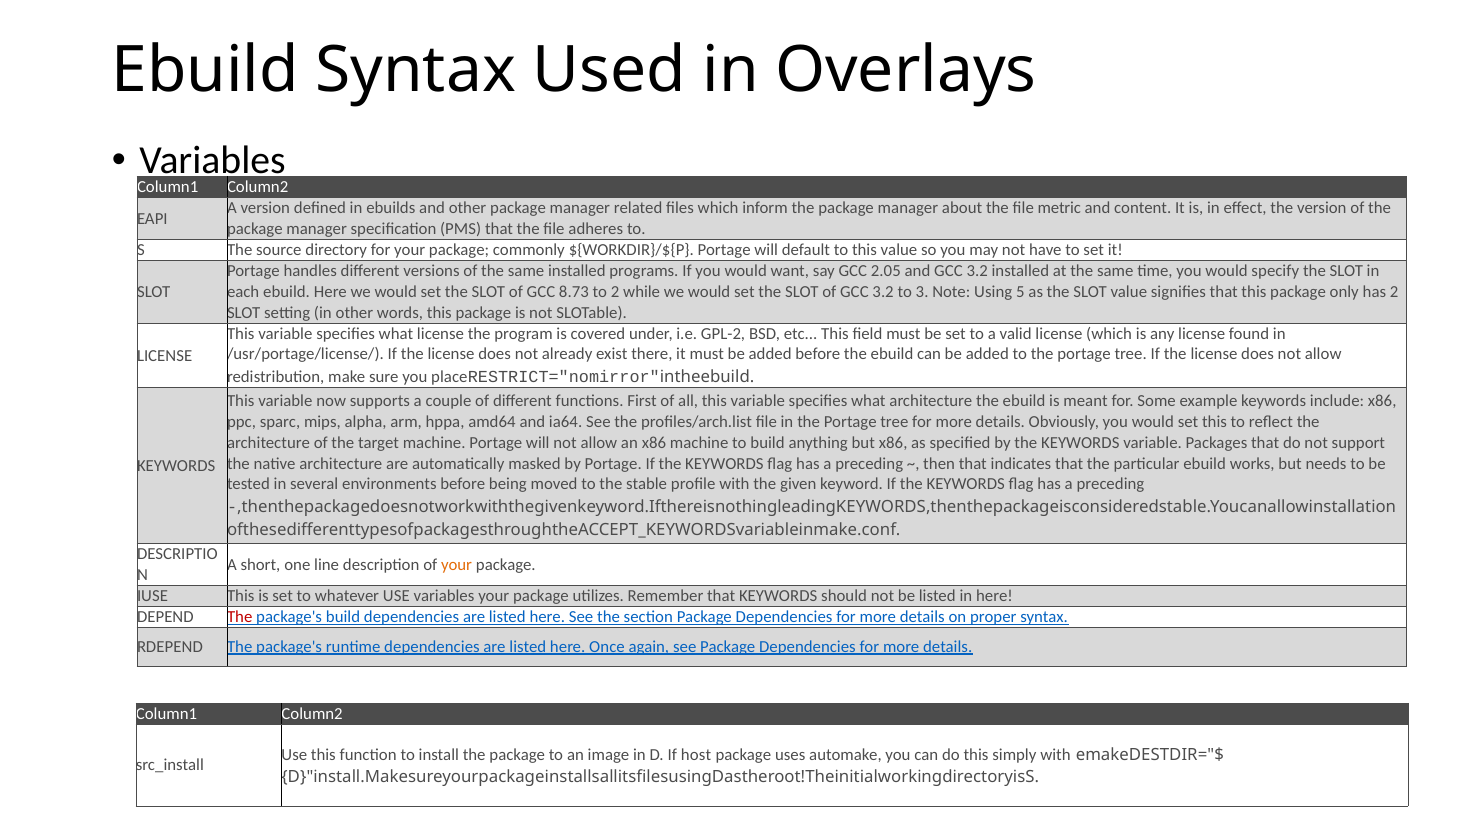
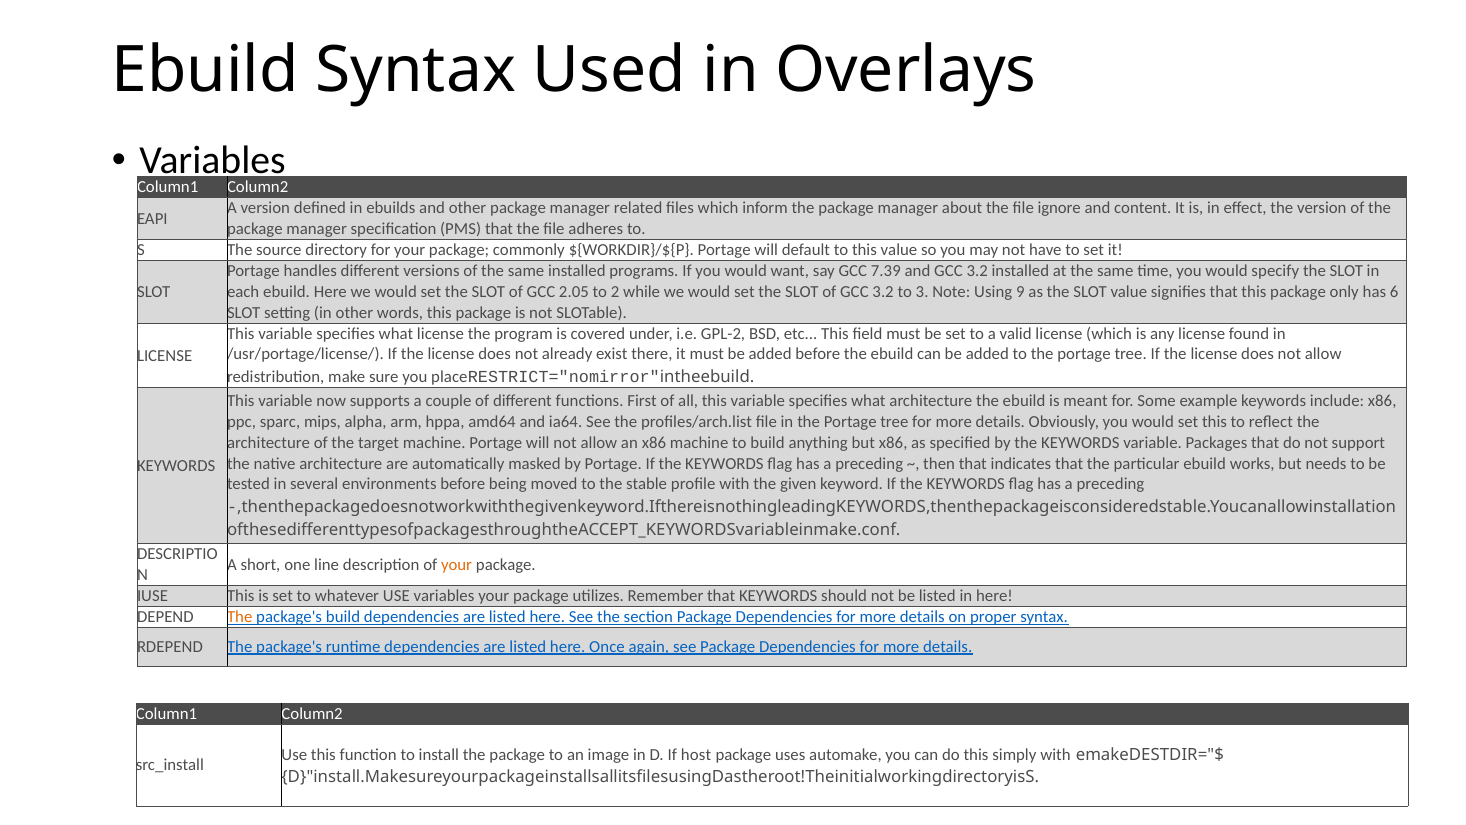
metric: metric -> ignore (1059, 208)
2.05: 2.05 -> 7.39 (886, 271)
8.73: 8.73 -> 2.05 (574, 292)
5: 5 -> 9 (1020, 292)
has 2: 2 -> 6 (1394, 292)
The colour: red -> orange (240, 617)
